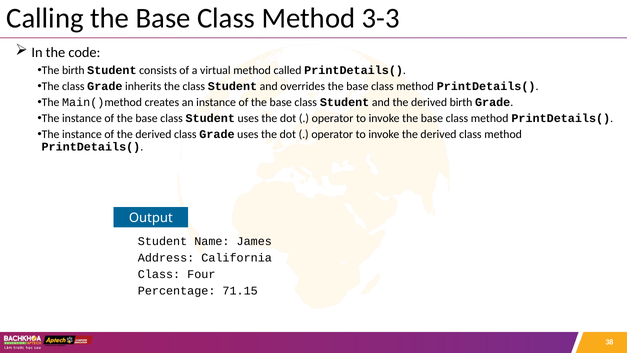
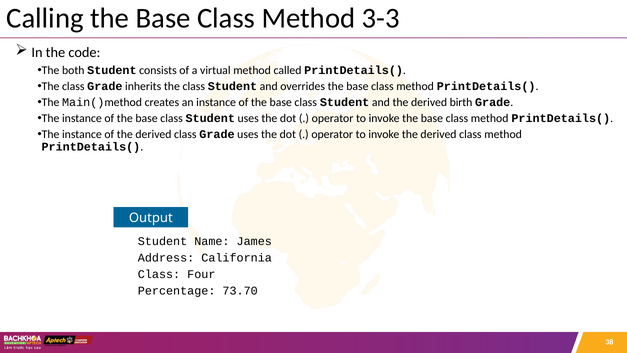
The birth: birth -> both (73, 70)
71.15: 71.15 -> 73.70 (240, 291)
